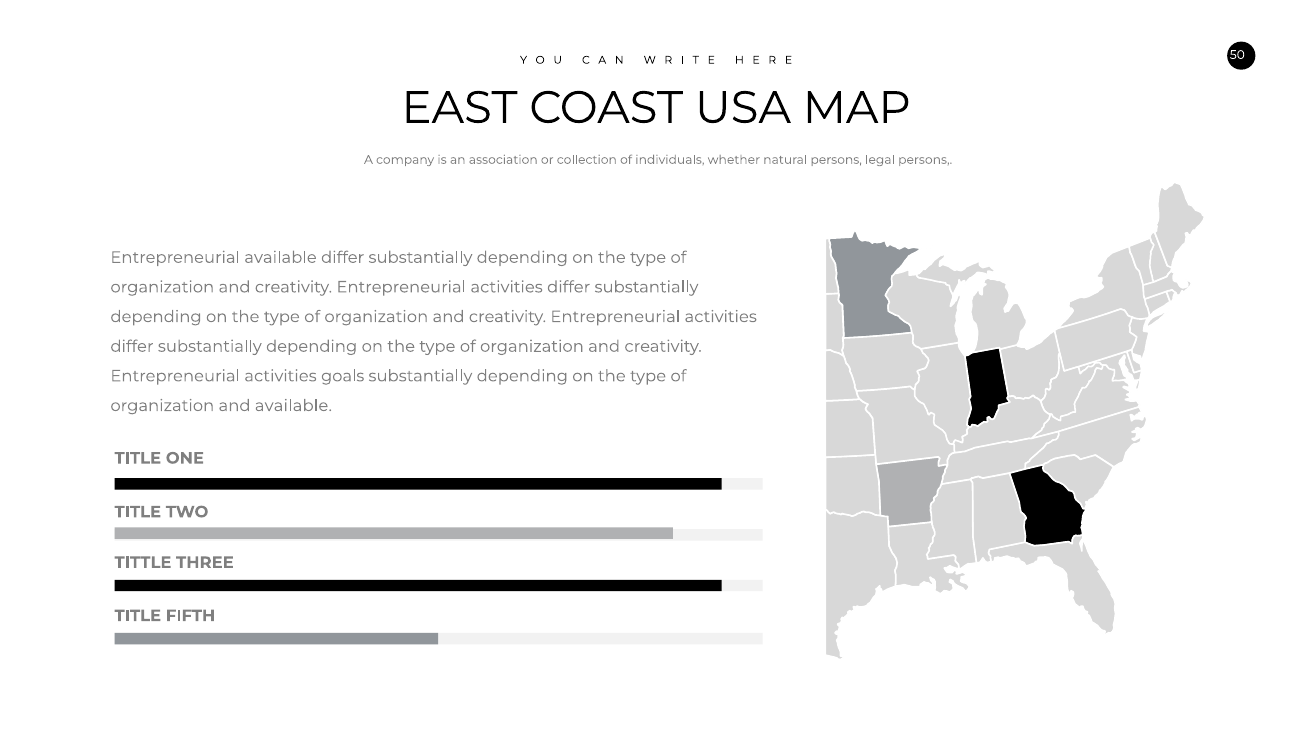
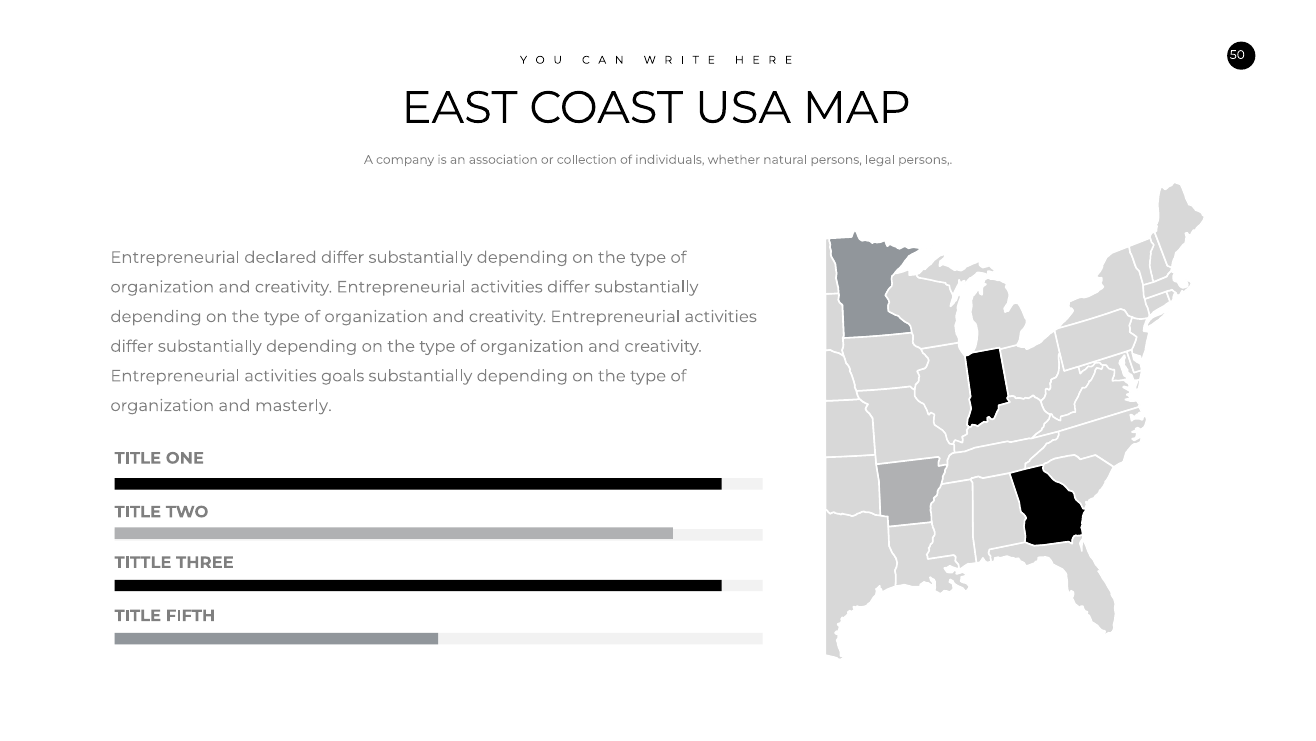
Entrepreneurial available: available -> declared (281, 257)
and available: available -> masterly (293, 405)
